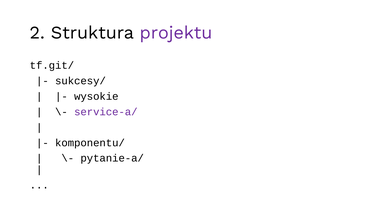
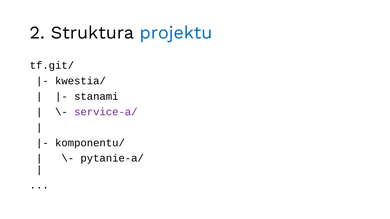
projektu colour: purple -> blue (176, 33)
sukcesy/: sukcesy/ -> kwestia/ (80, 81)
wysokie: wysokie -> stanami (96, 97)
